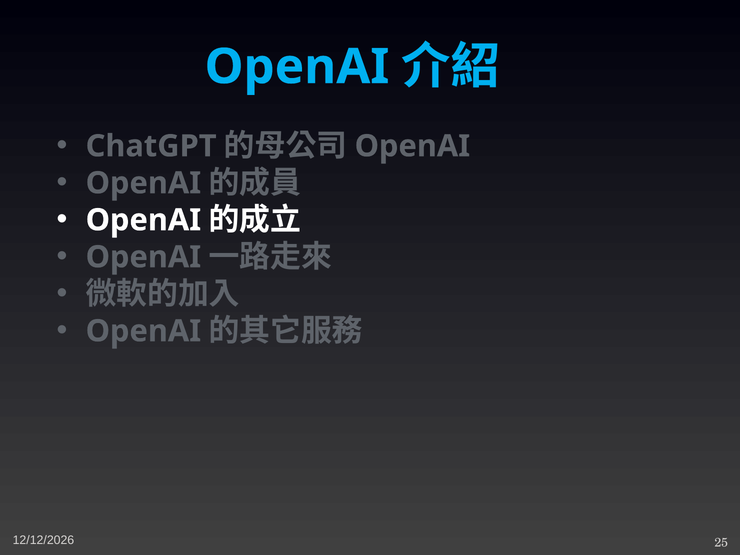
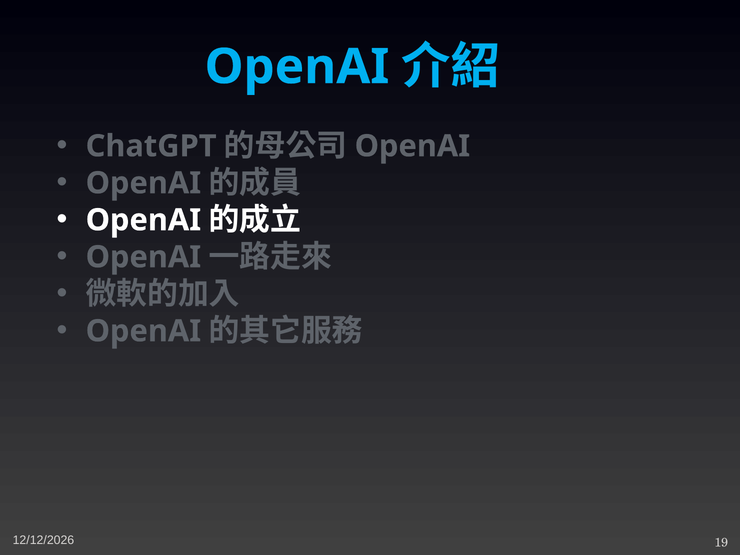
25: 25 -> 19 (721, 543)
